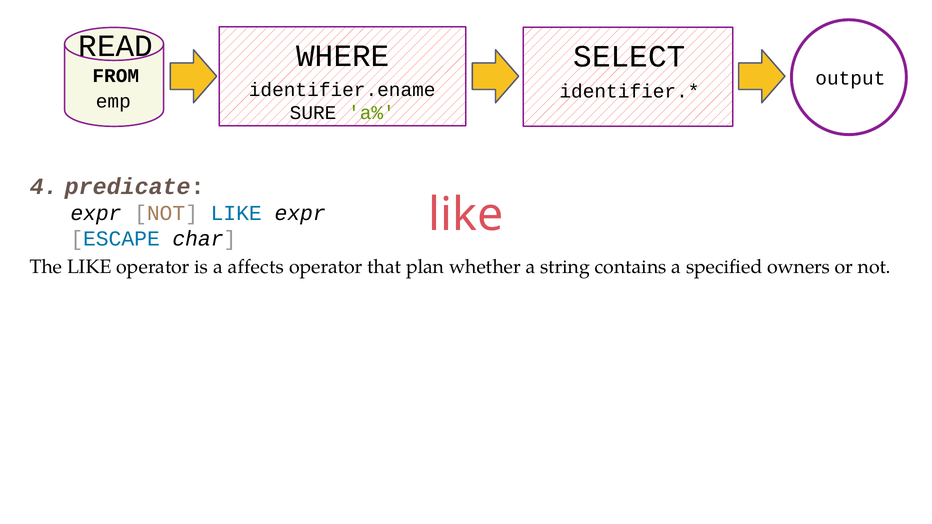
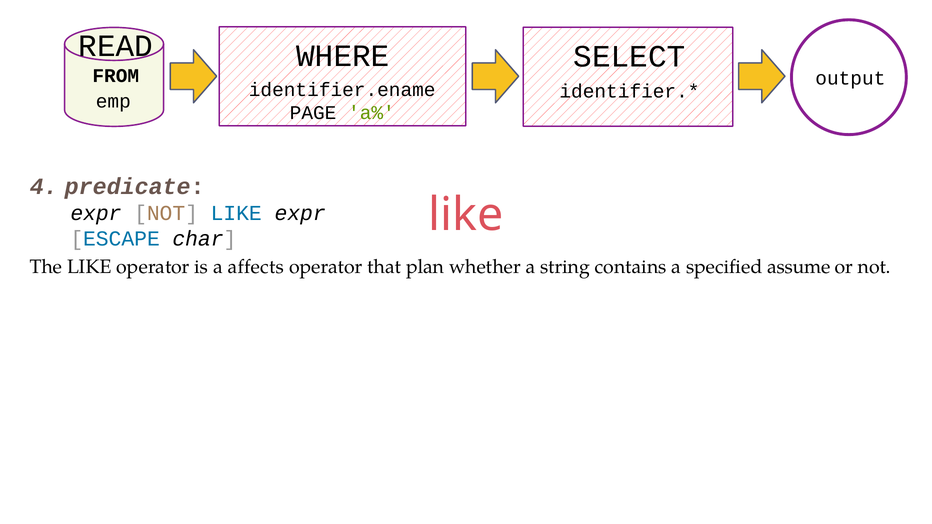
SURE: SURE -> PAGE (313, 113)
owners: owners -> assume (799, 267)
